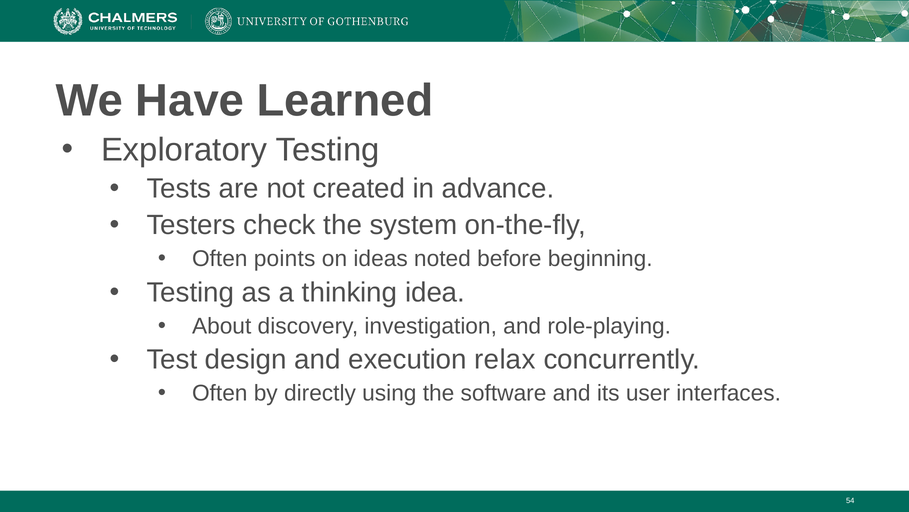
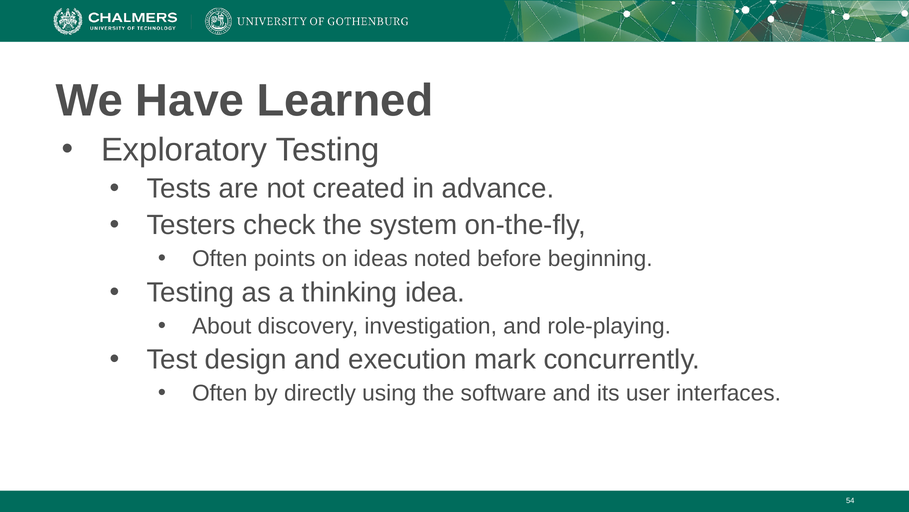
relax: relax -> mark (505, 359)
